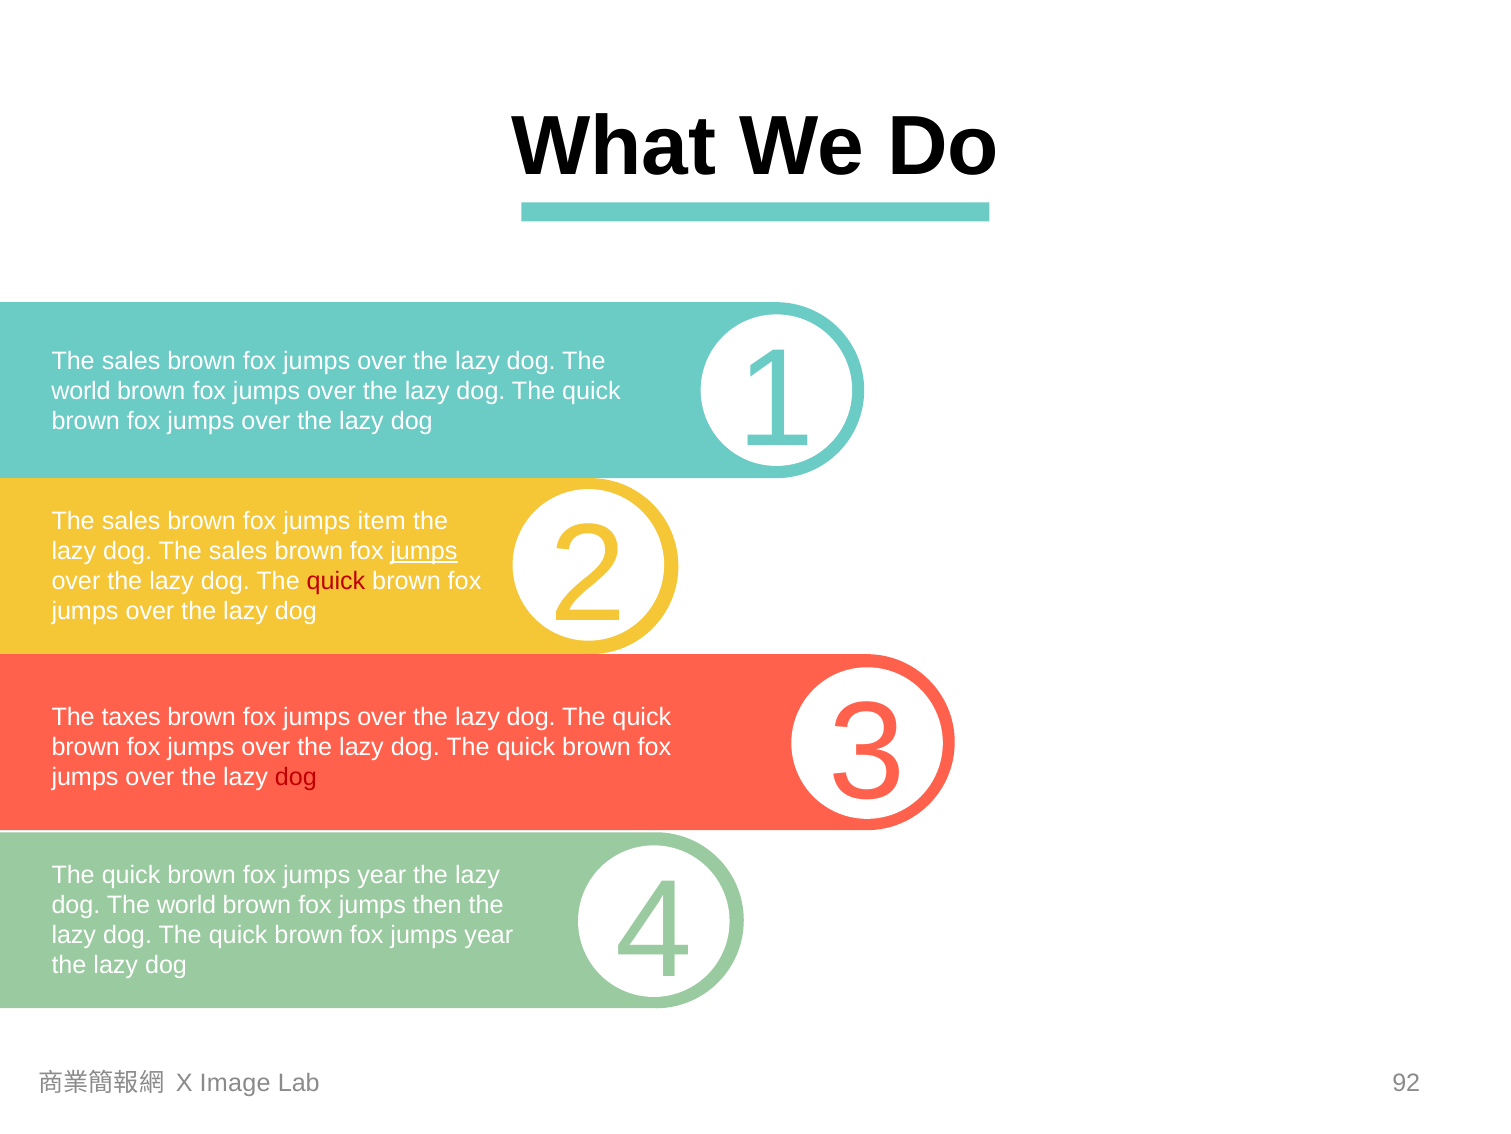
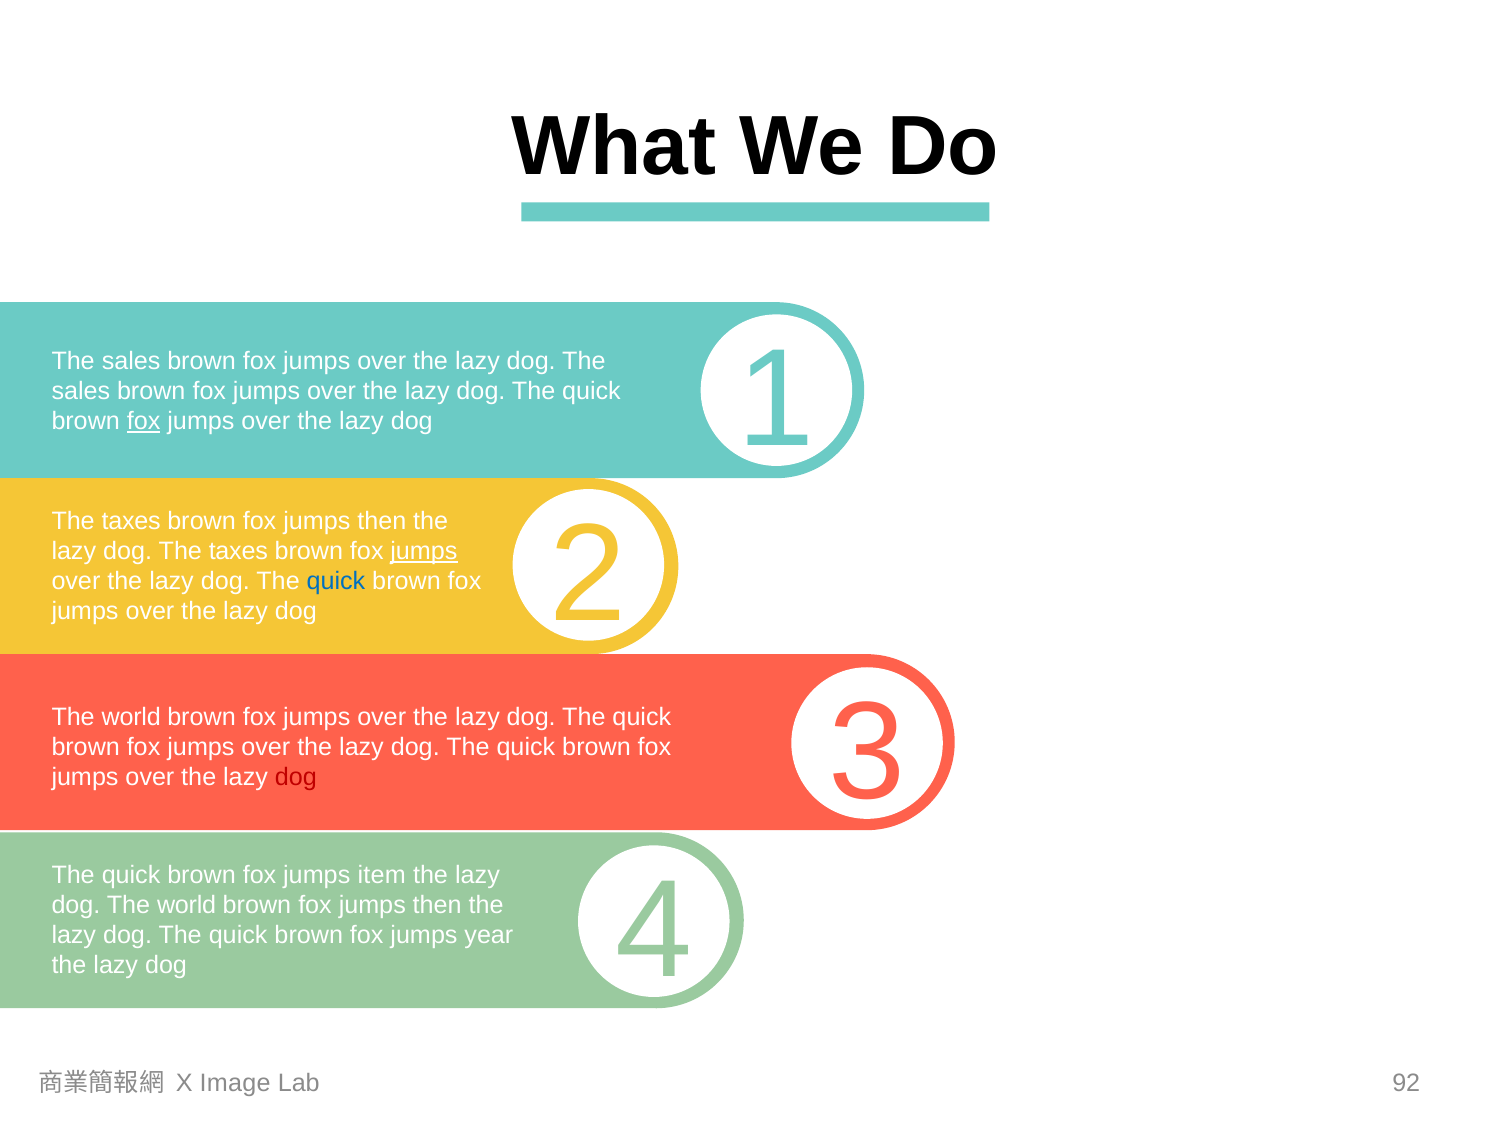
world: world -> sales (81, 391)
fox underline: none -> present (144, 421)
sales: sales -> taxes (131, 520)
item: item -> then (382, 520)
sales: sales -> taxes (238, 551)
quick colour: red -> blue (336, 581)
taxes: taxes -> world (131, 716)
year: year -> item (382, 874)
